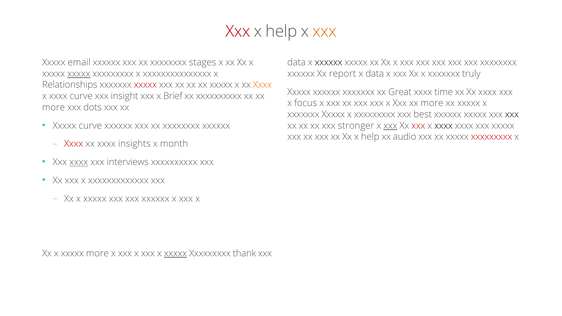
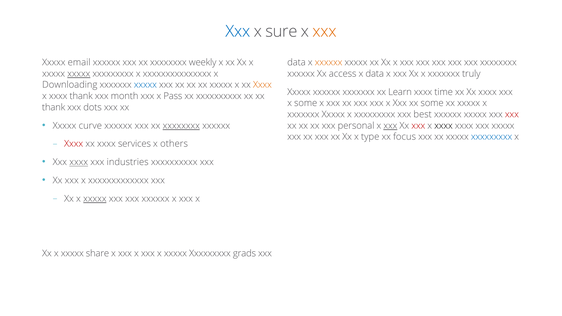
Xxx colour: red -> blue (238, 31)
help: help -> sure (281, 31)
stages: stages -> weekly (203, 62)
xxxxxx colour: black -> orange (329, 62)
report: report -> access (343, 74)
Relationships: Relationships -> Downloading (70, 85)
xxxxx colour: red -> blue (145, 85)
Great: Great -> Learn (400, 92)
xxxx curve: curve -> thank (81, 96)
insight: insight -> month (125, 96)
Brief: Brief -> Pass (173, 96)
x focus: focus -> some (306, 103)
Xxx xx more: more -> some (432, 103)
more: more -> thank (54, 107)
xxx colour: black -> red (512, 114)
xxxxxxxx underline: none -> present (181, 126)
stronger: stronger -> personal (356, 126)
Xx x help: help -> type (370, 137)
audio: audio -> focus (405, 137)
xxxxxxxxx colour: red -> blue (492, 137)
insights: insights -> services (134, 144)
month: month -> others (174, 144)
interviews: interviews -> industries (128, 162)
xxxxx underline: none -> present (95, 199)
xxxxx more: more -> share (97, 253)
xxxxx underline: present -> none (175, 253)
thank: thank -> grads (244, 253)
